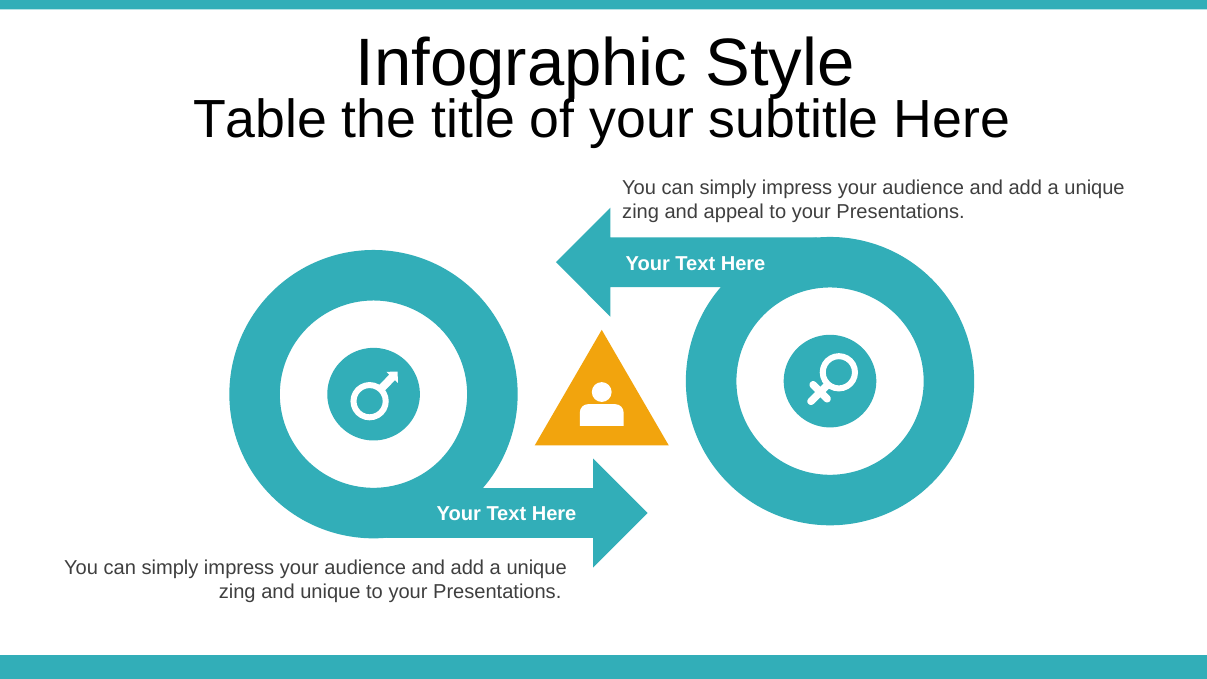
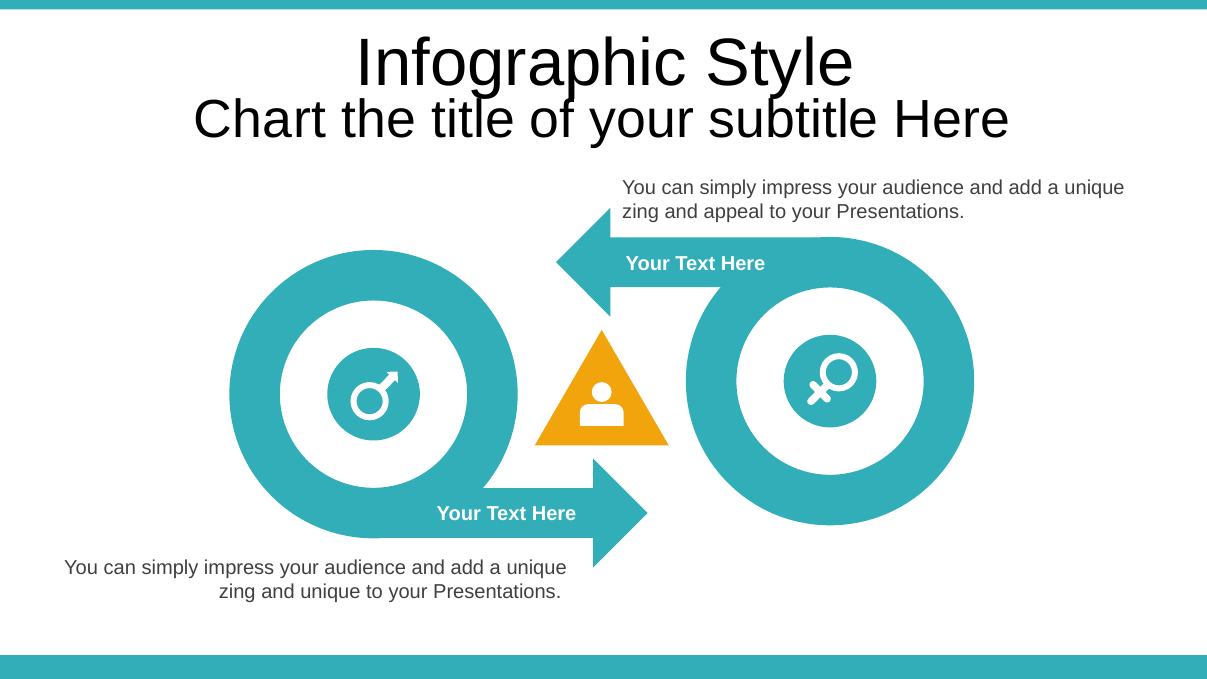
Table: Table -> Chart (260, 120)
